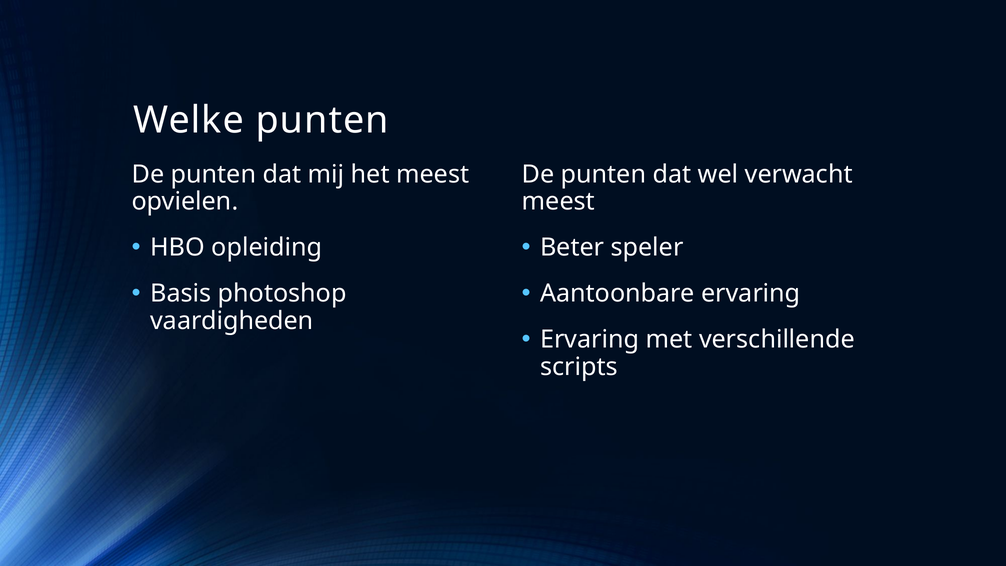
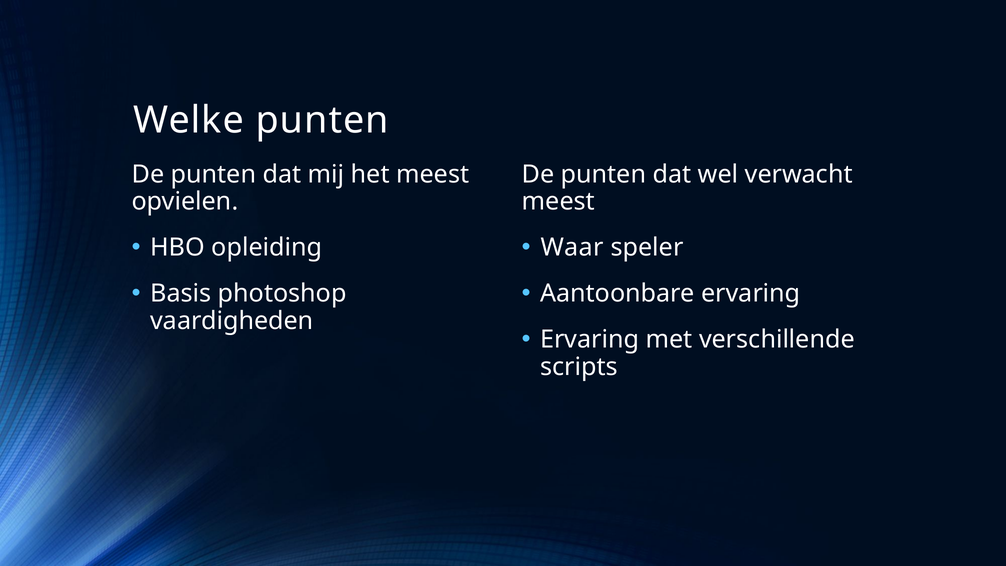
Beter: Beter -> Waar (572, 248)
